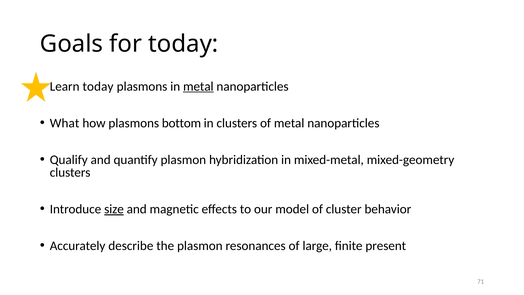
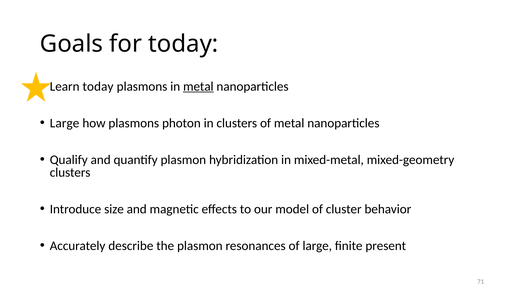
What: What -> Large (65, 123)
bottom: bottom -> photon (181, 123)
size underline: present -> none (114, 209)
